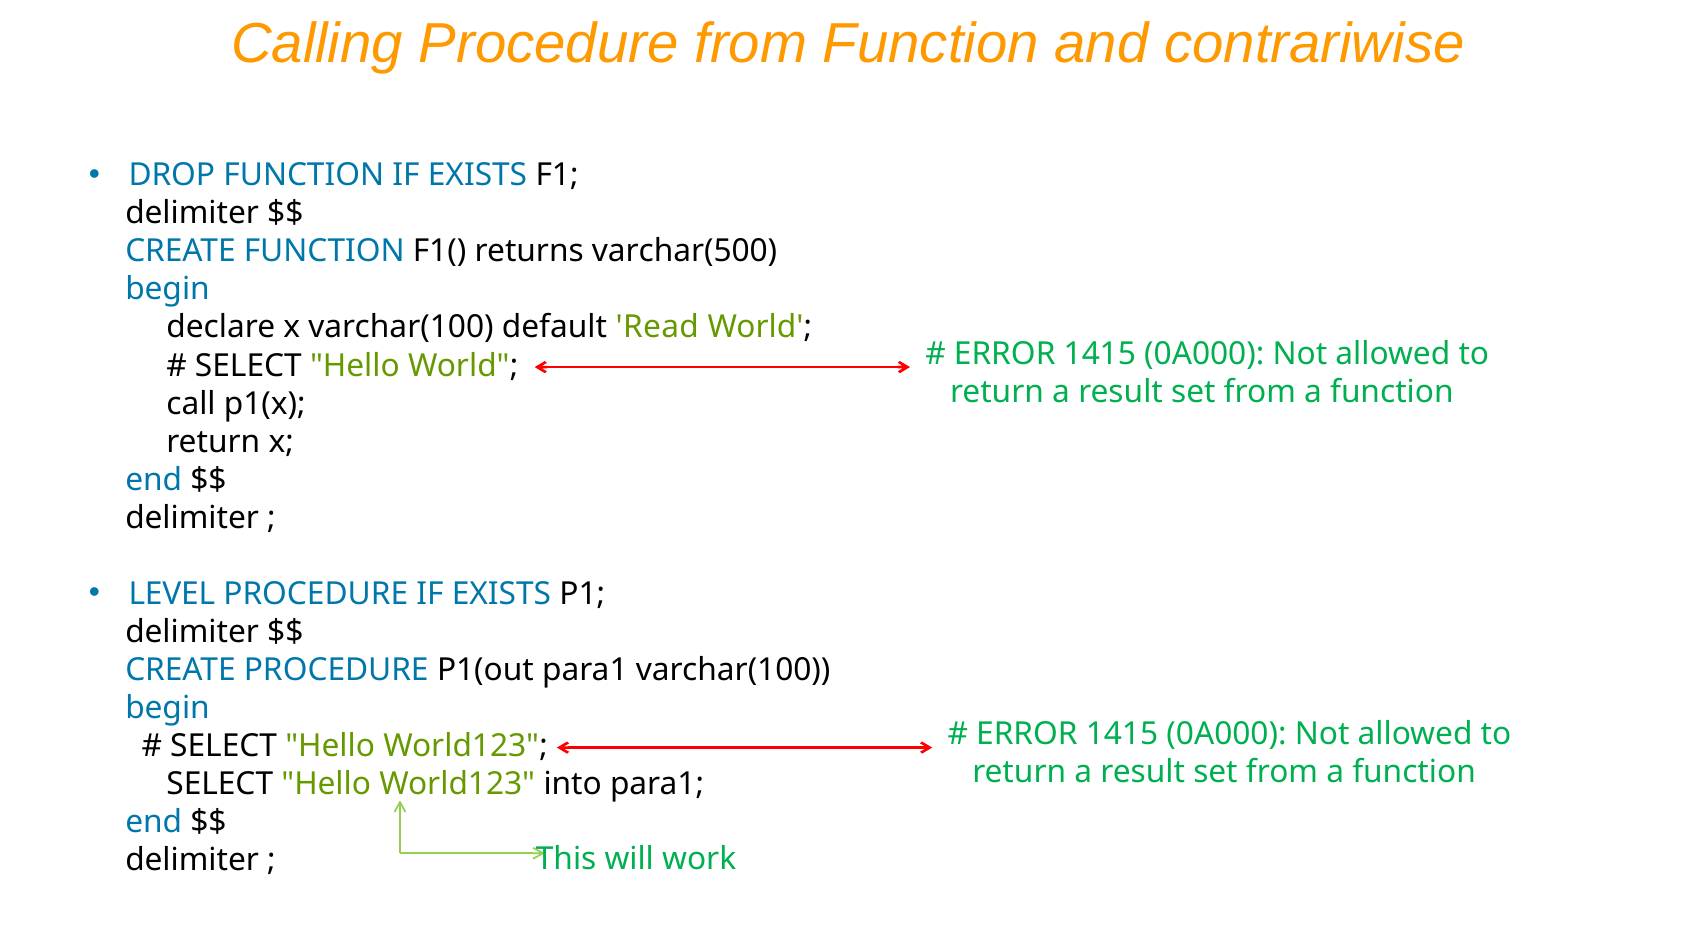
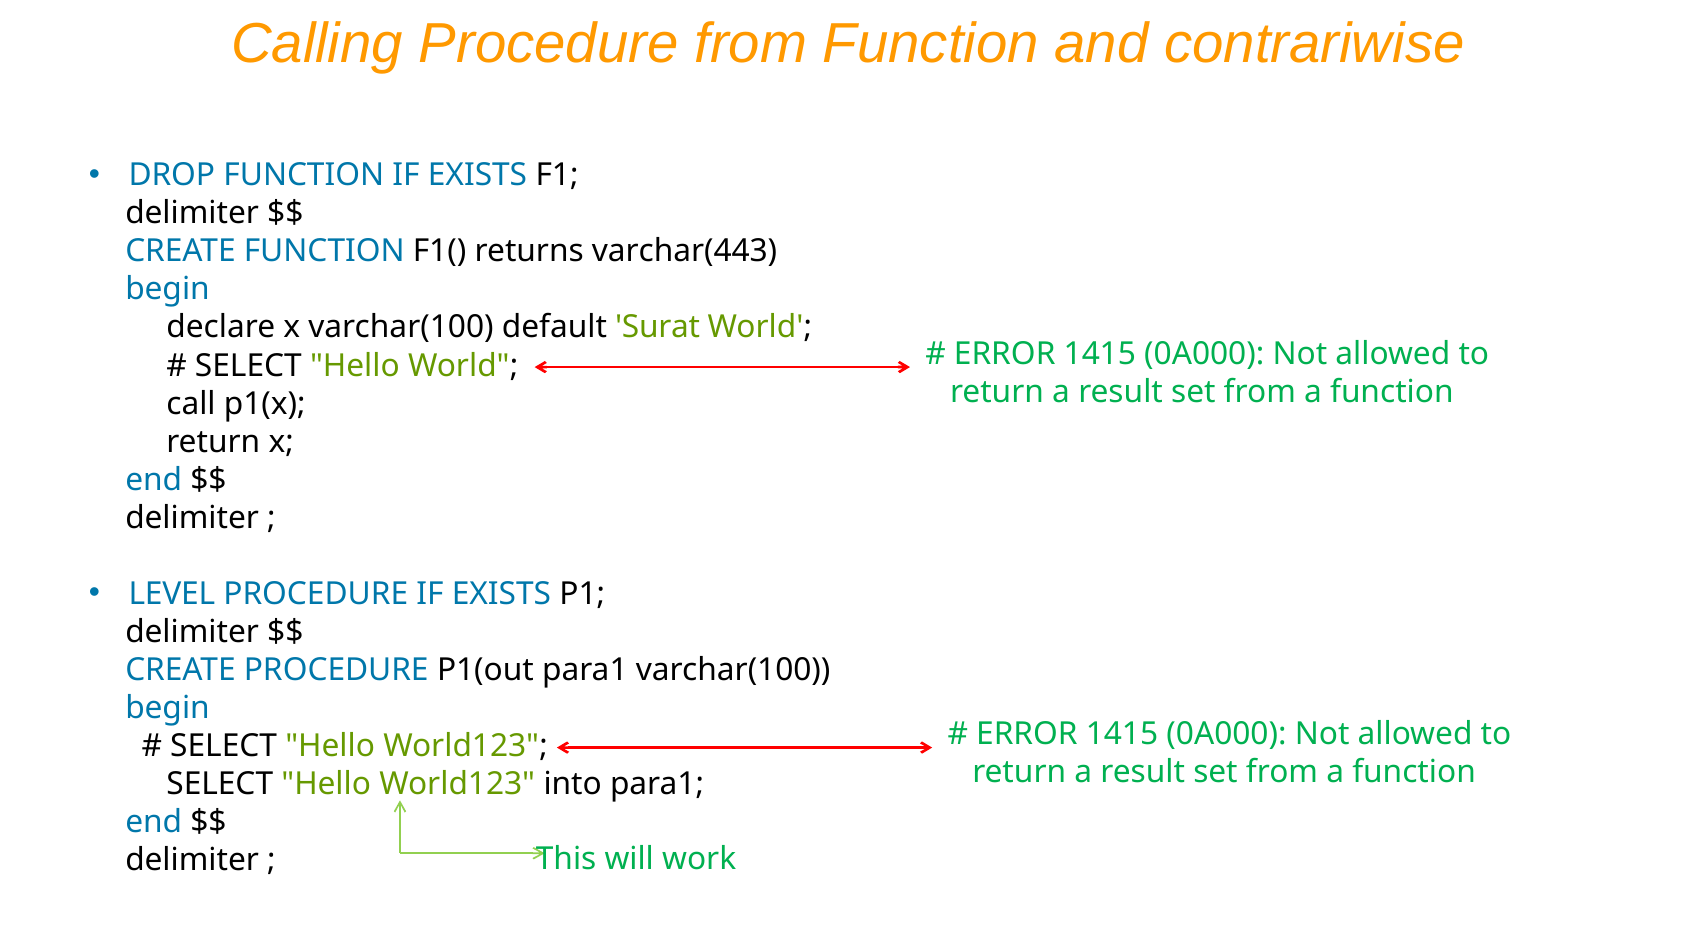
varchar(500: varchar(500 -> varchar(443 (685, 251)
Read: Read -> Surat (658, 327)
